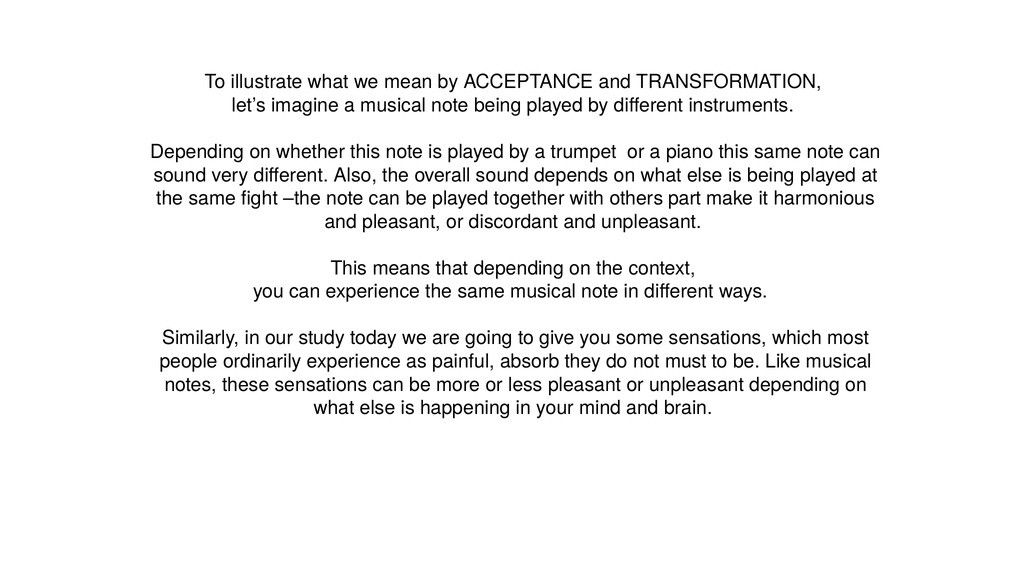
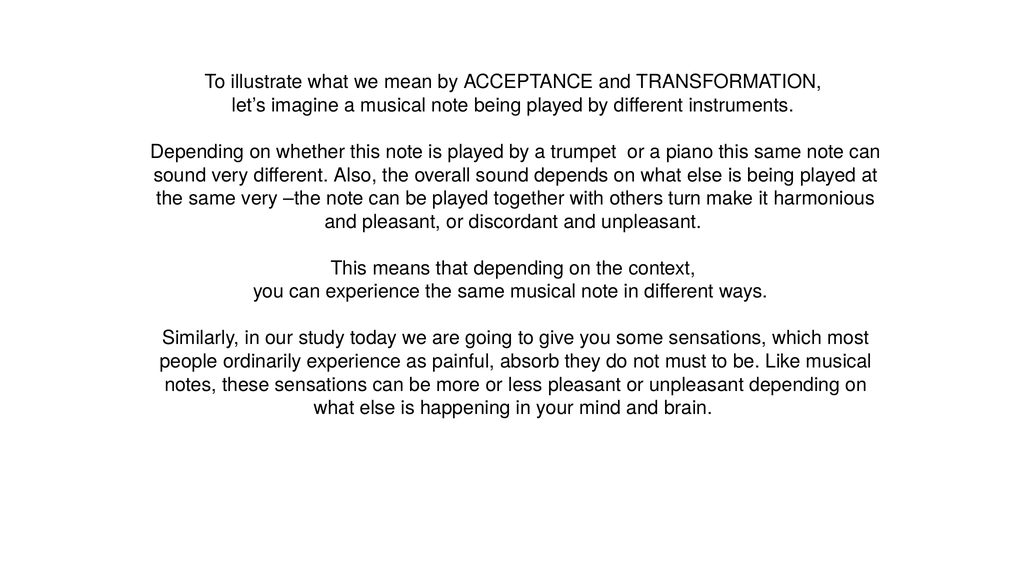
same fight: fight -> very (260, 198)
part: part -> turn (685, 198)
